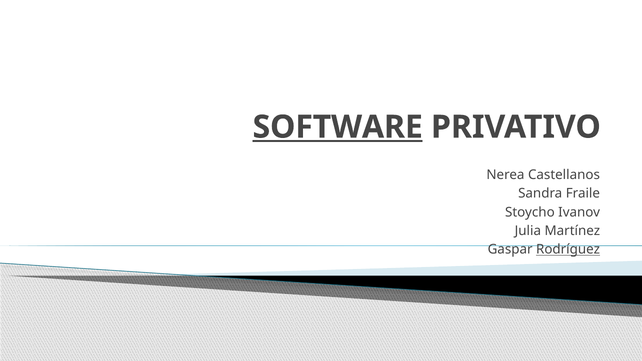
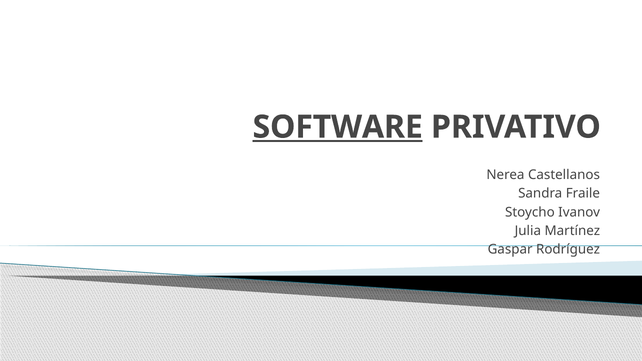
Rodríguez underline: present -> none (568, 250)
